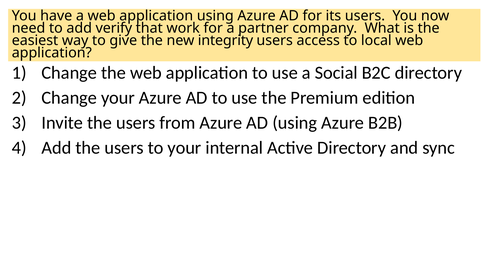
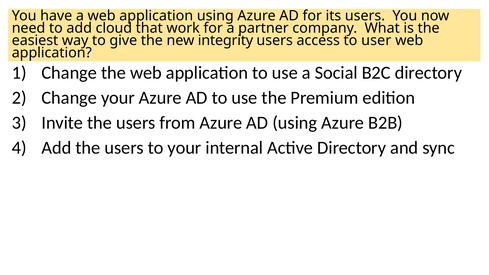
verify: verify -> cloud (114, 28)
local: local -> user (376, 40)
